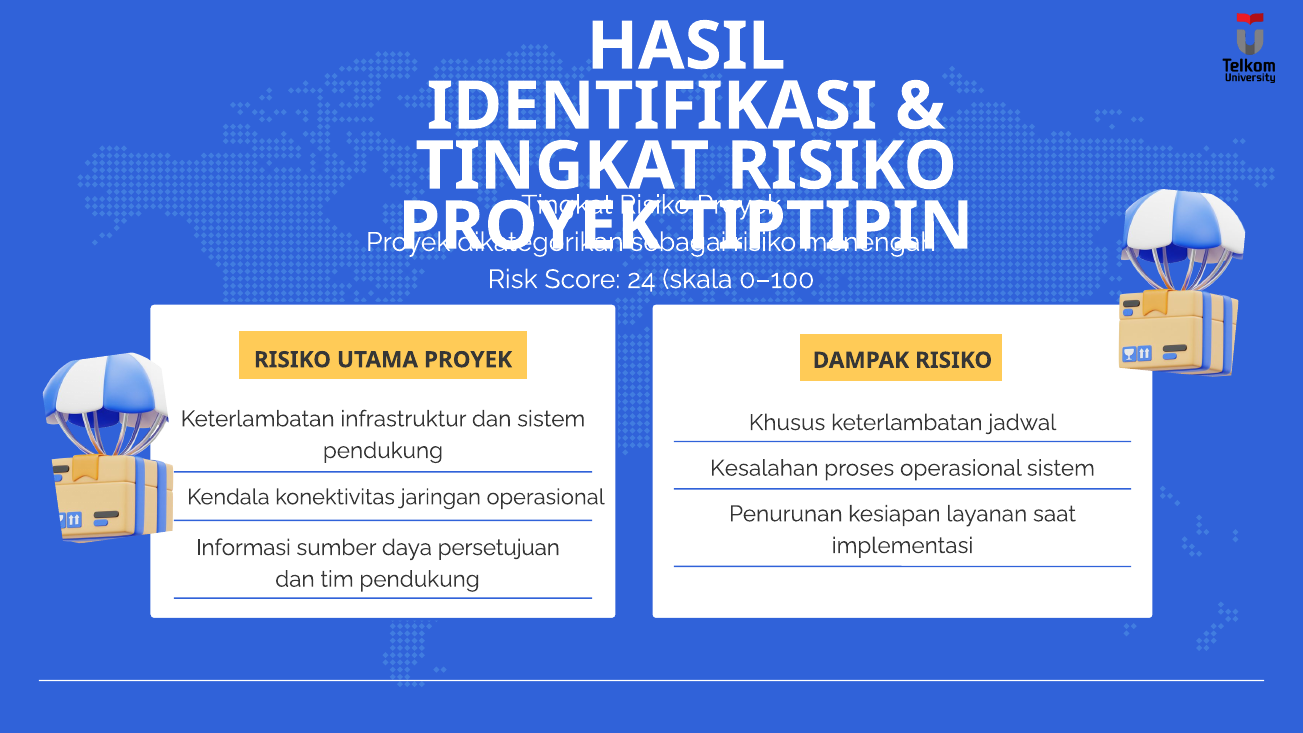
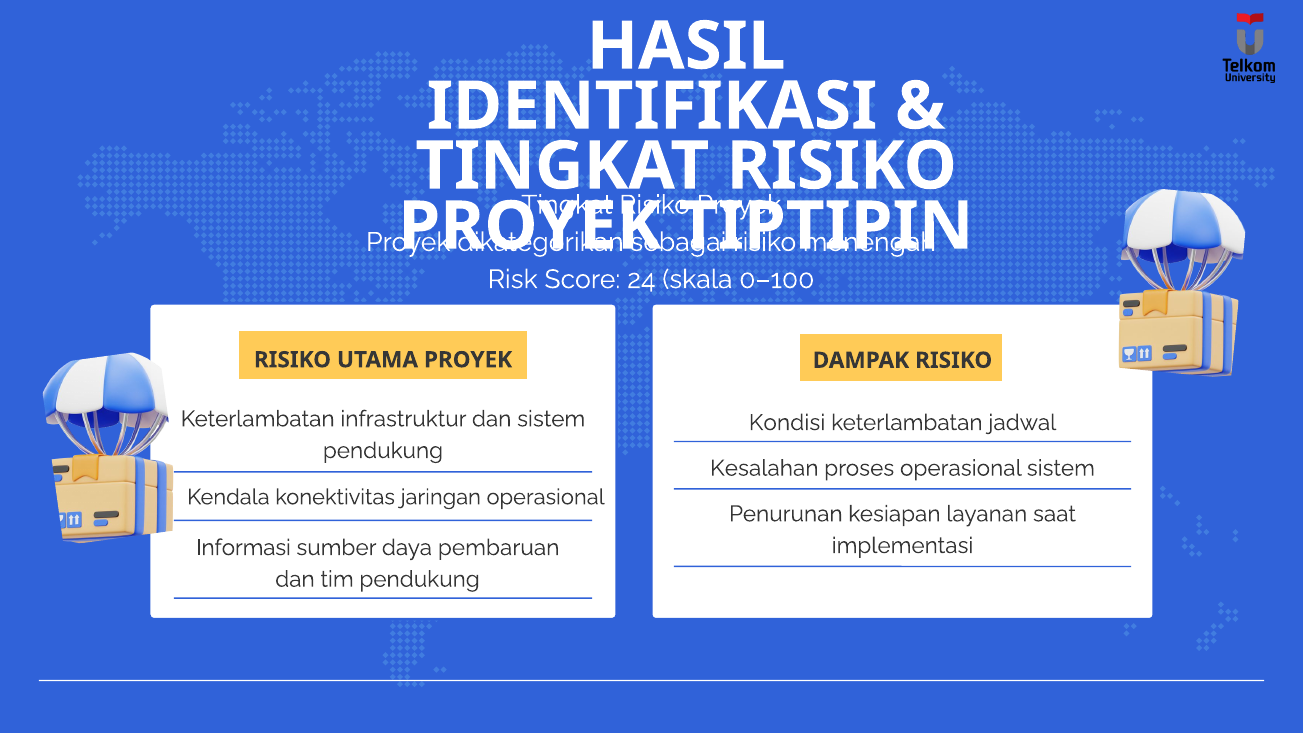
Khusus: Khusus -> Kondisi (787, 423)
persetujuan: persetujuan -> pembaruan (499, 548)
